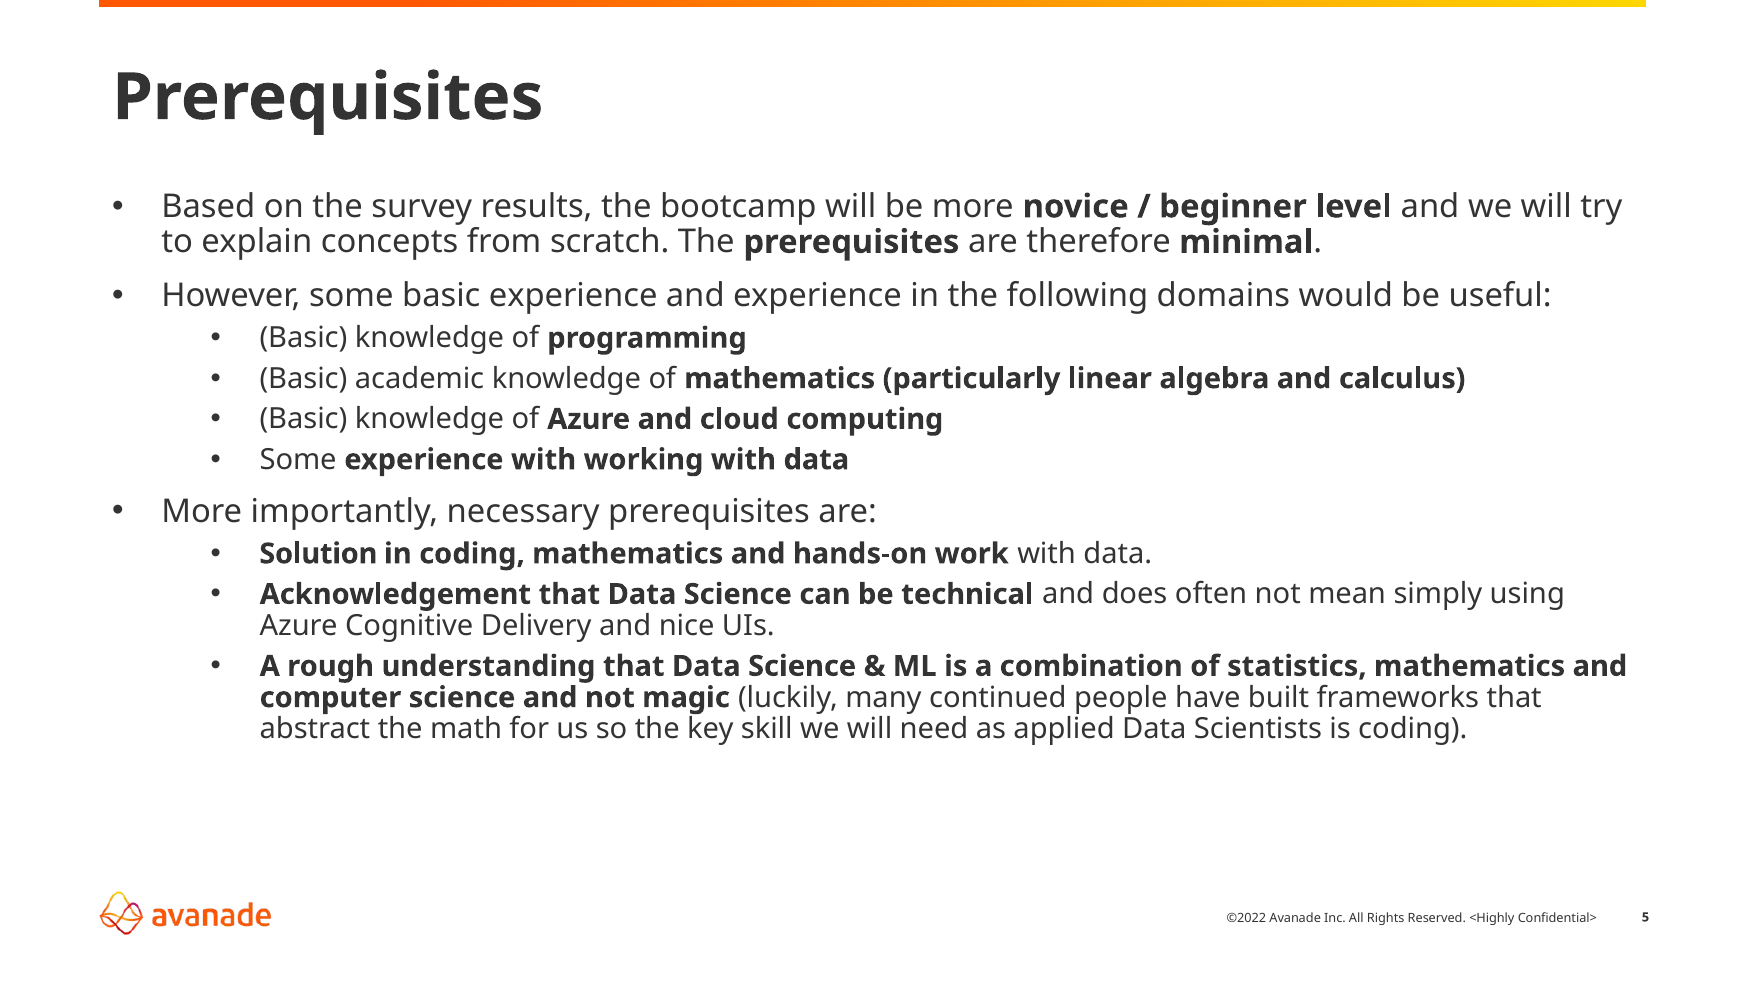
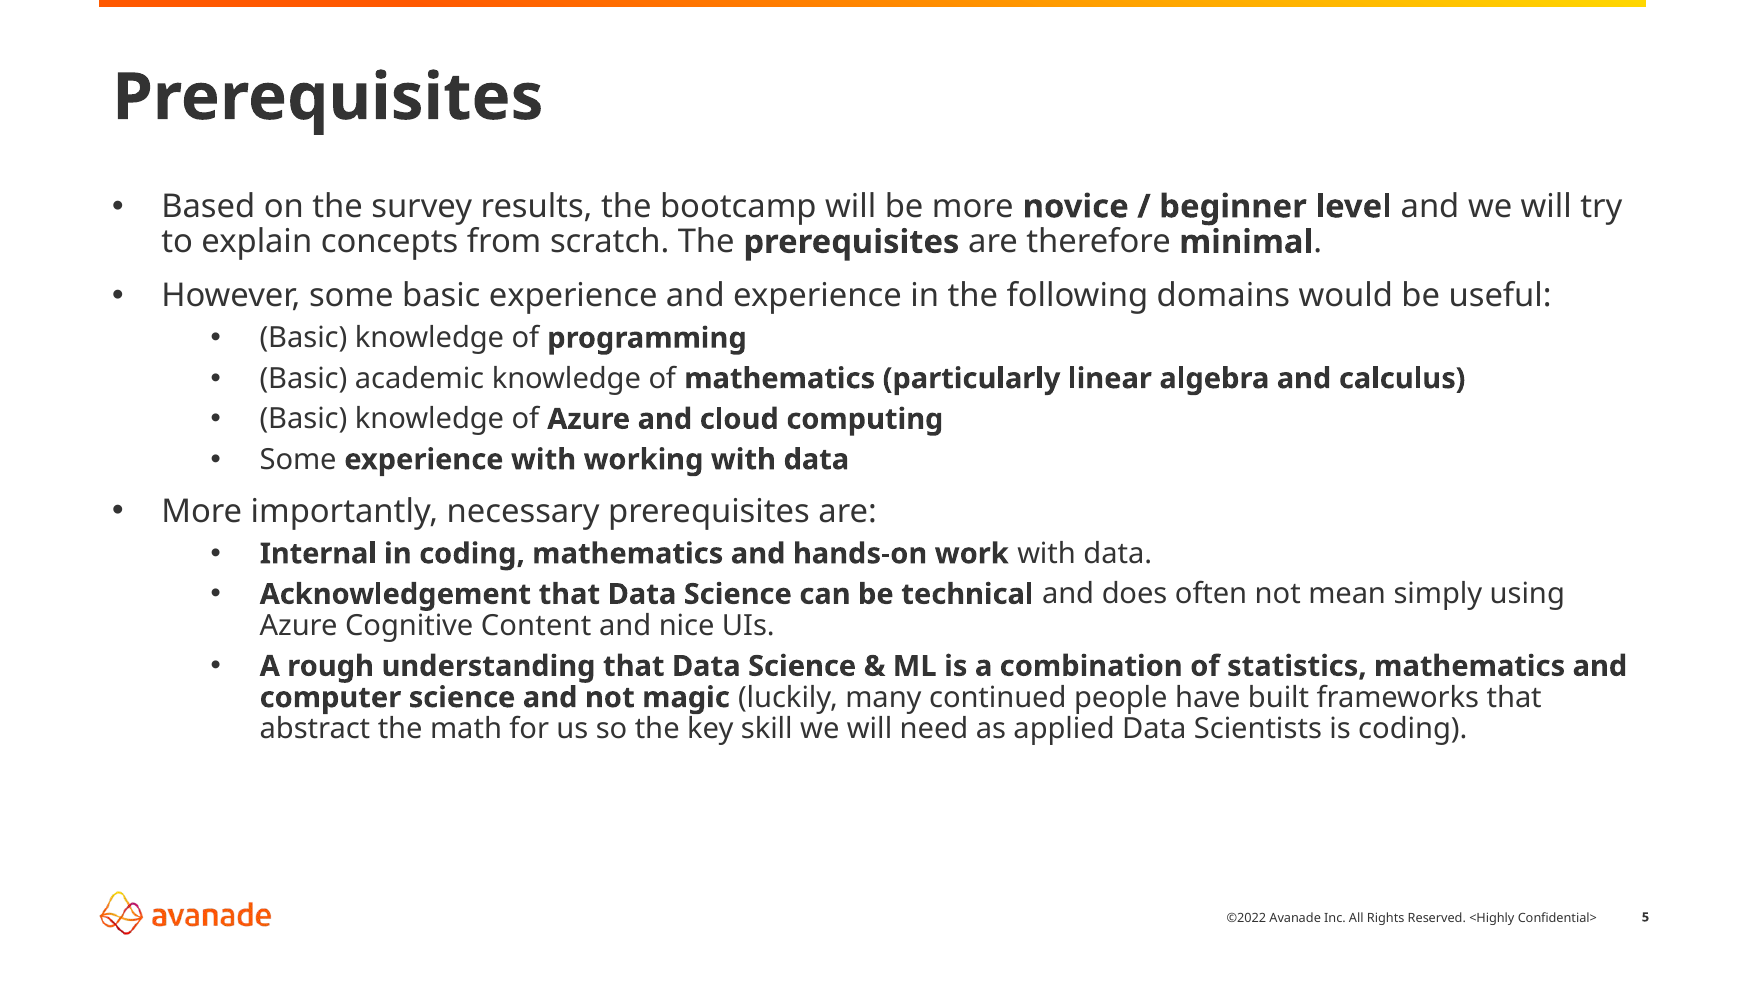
Solution: Solution -> Internal (318, 554)
Delivery: Delivery -> Content (536, 626)
